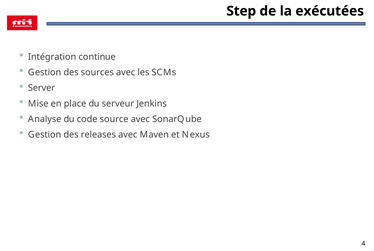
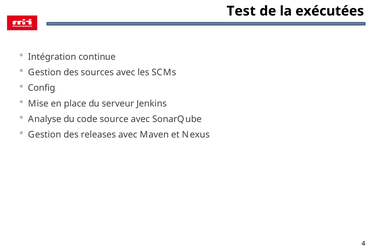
Step: Step -> Test (241, 11)
Server: Server -> Config (42, 88)
